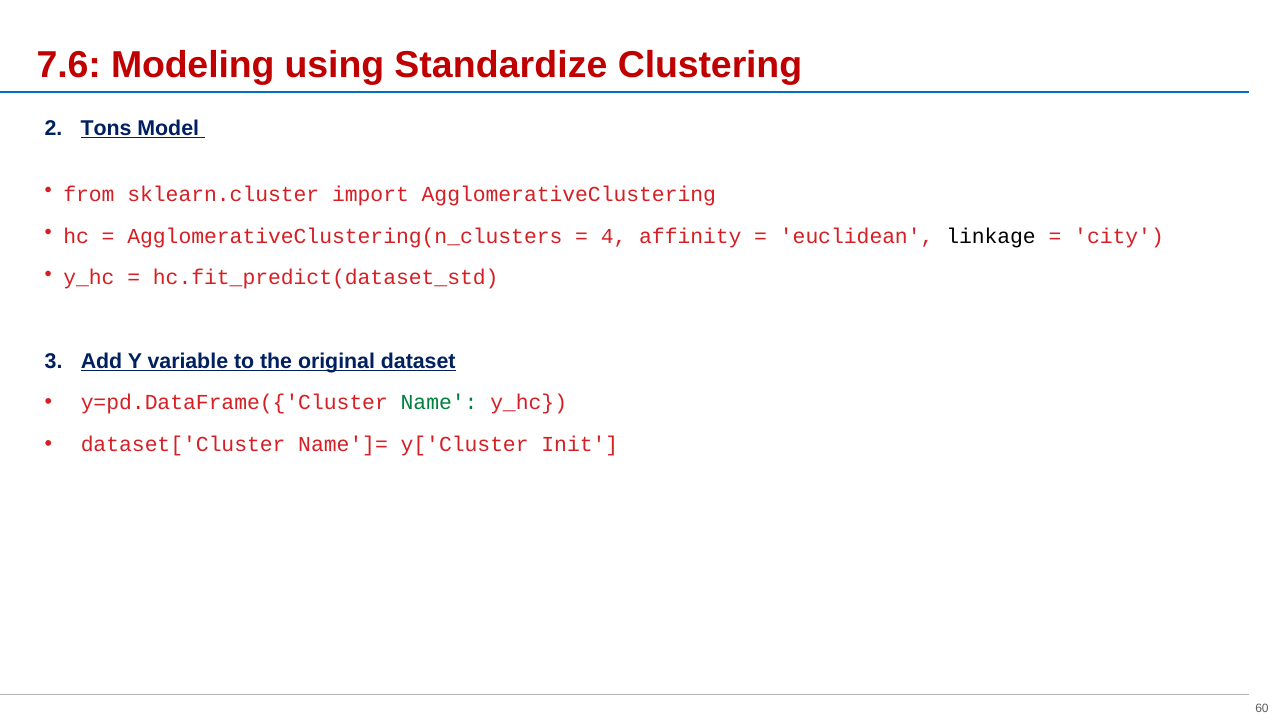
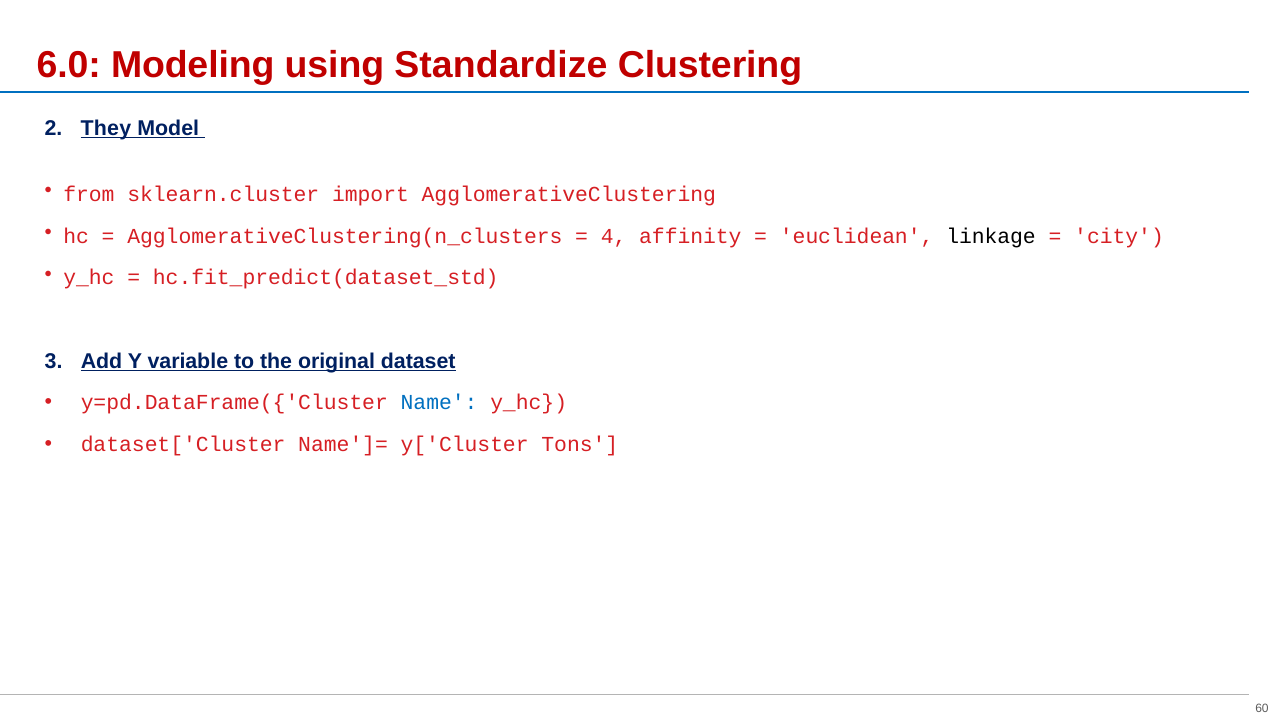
7.6: 7.6 -> 6.0 (69, 66)
Tons: Tons -> They (106, 128)
Name colour: green -> blue (439, 403)
Init: Init -> Tons (580, 445)
